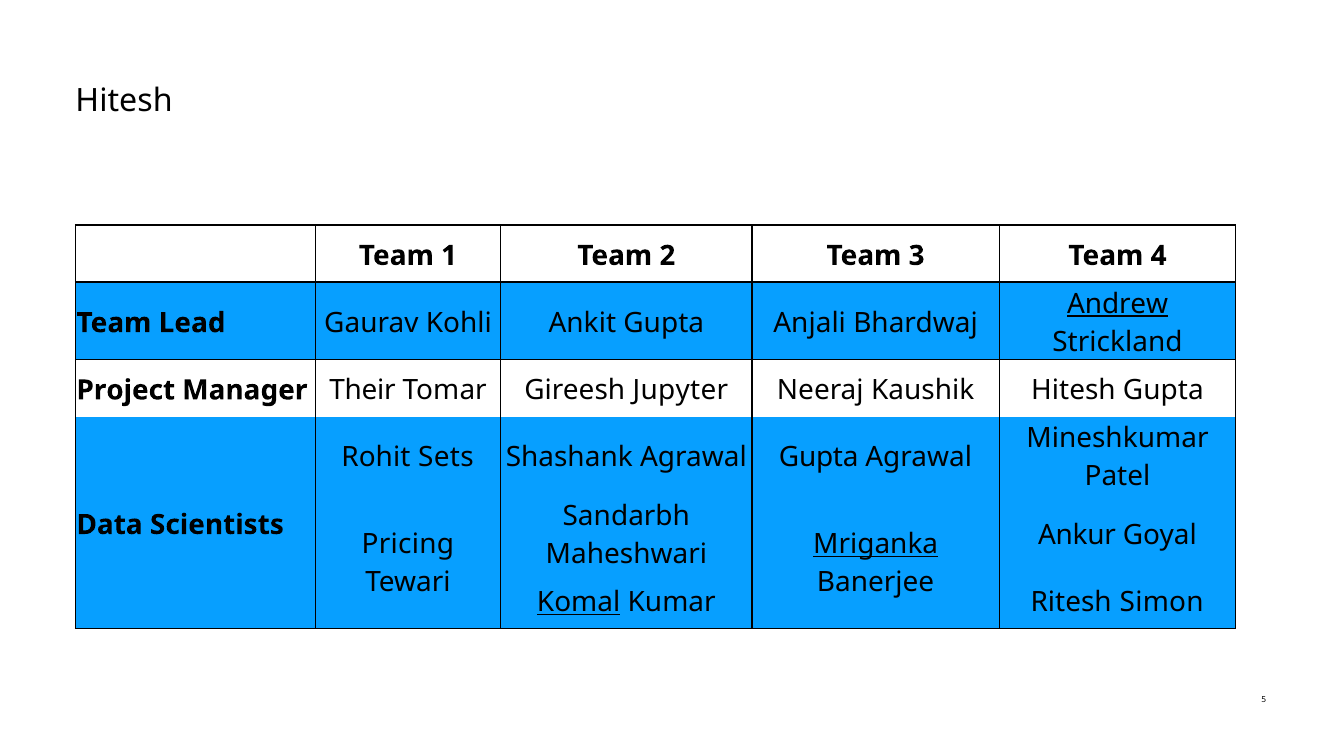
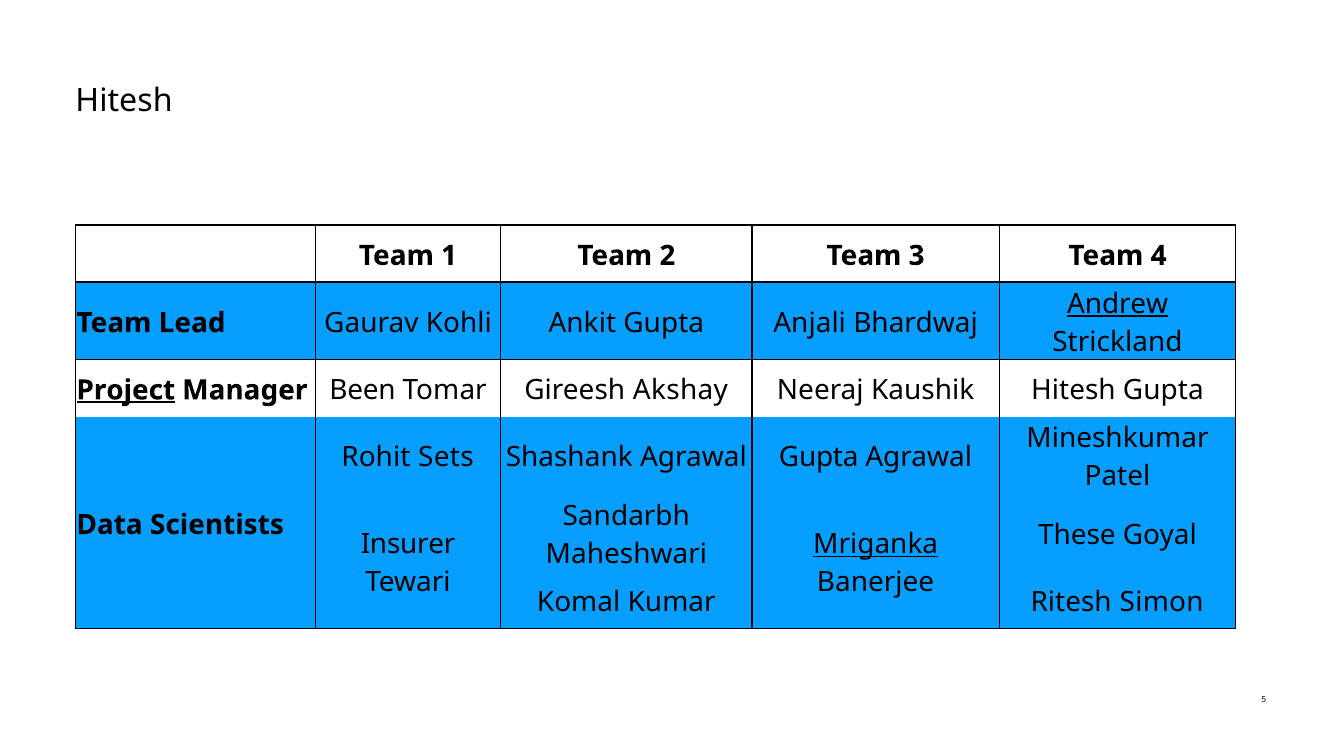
Project underline: none -> present (126, 390)
Their: Their -> Been (363, 390)
Jupyter: Jupyter -> Akshay (680, 390)
Ankur: Ankur -> These (1077, 535)
Pricing: Pricing -> Insurer (408, 544)
Komal underline: present -> none (579, 602)
